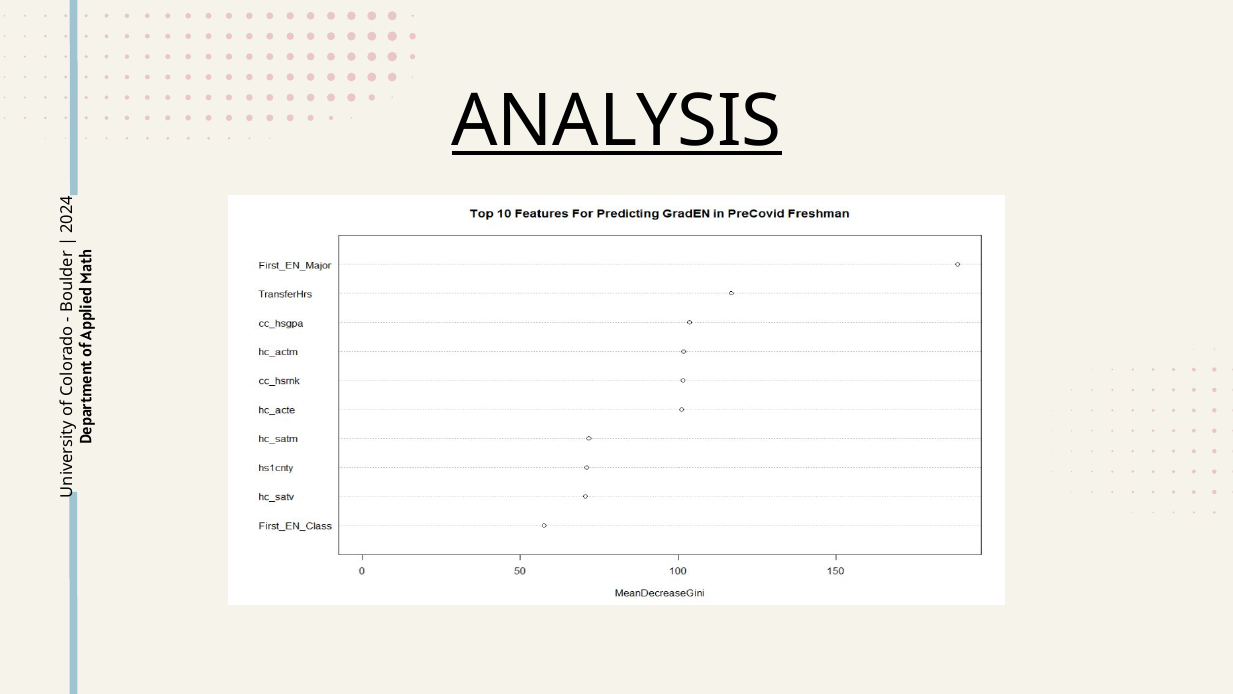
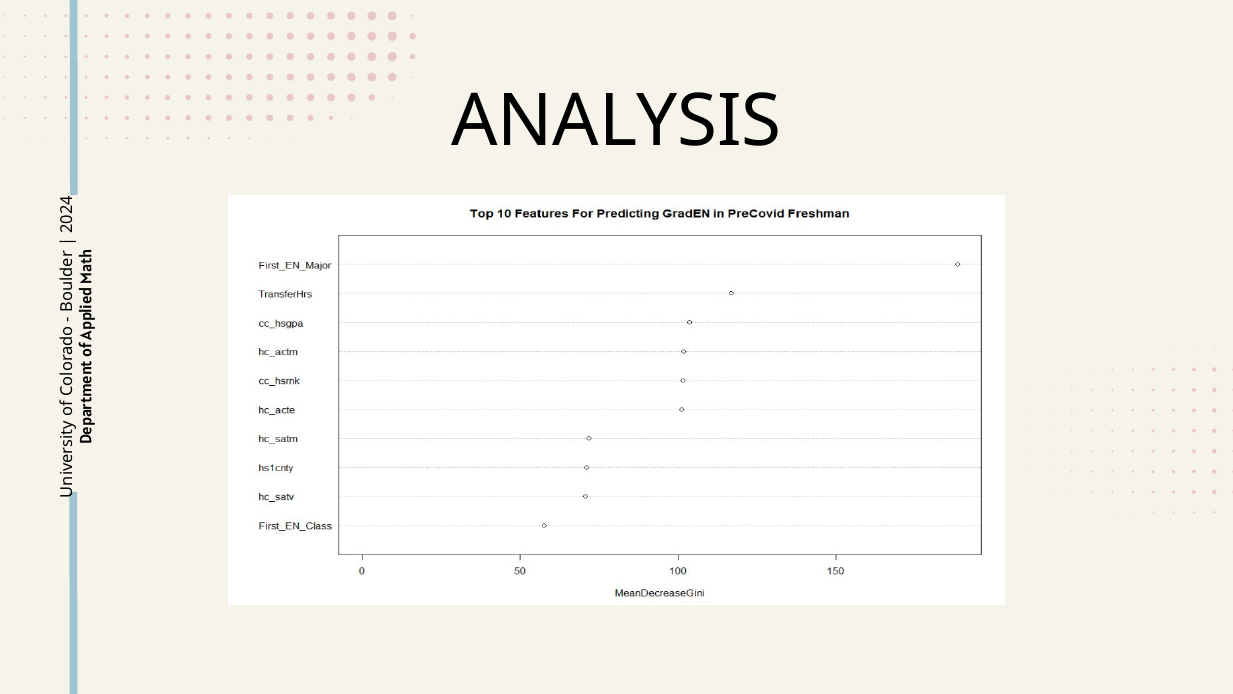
ANALYSIS underline: present -> none (617, 122)
